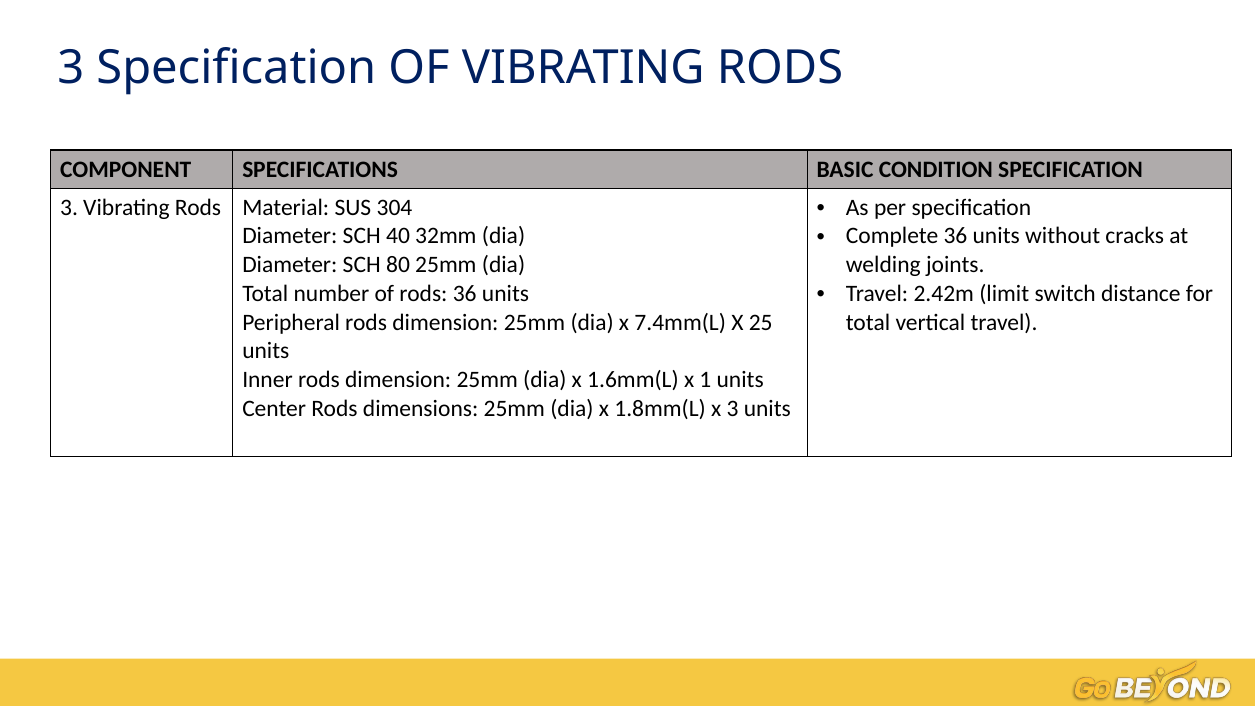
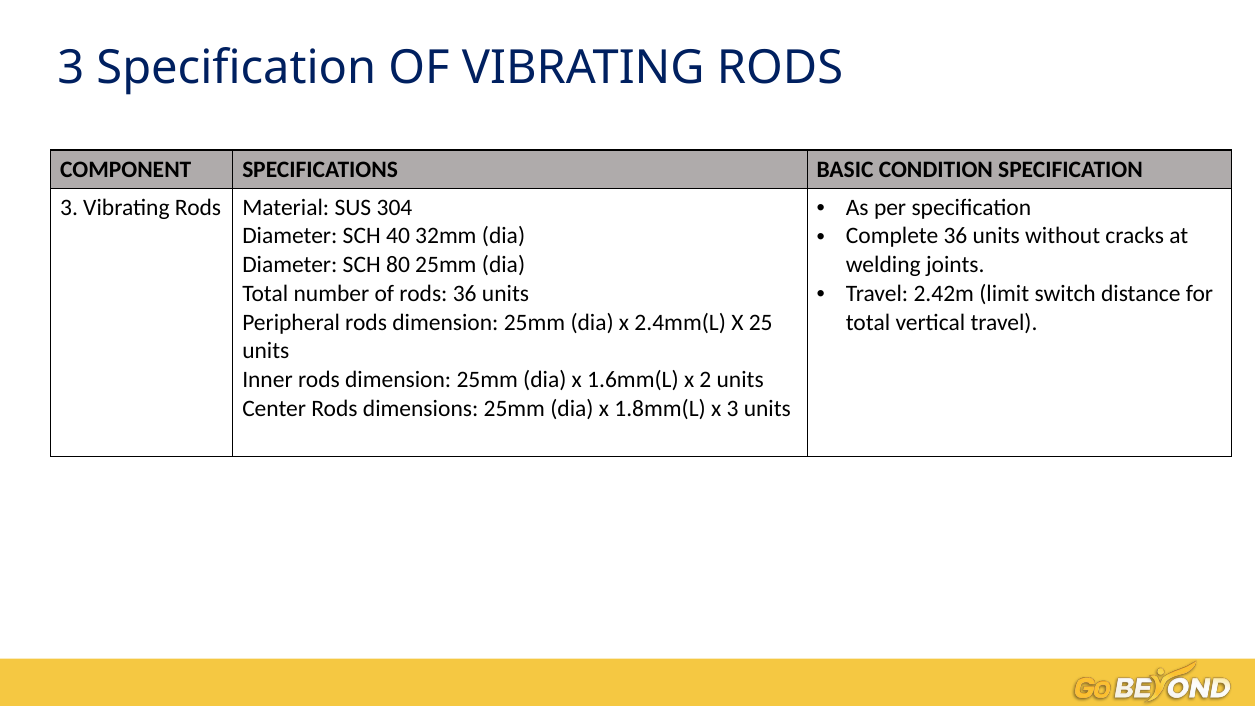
7.4mm(L: 7.4mm(L -> 2.4mm(L (680, 322)
1: 1 -> 2 (705, 380)
